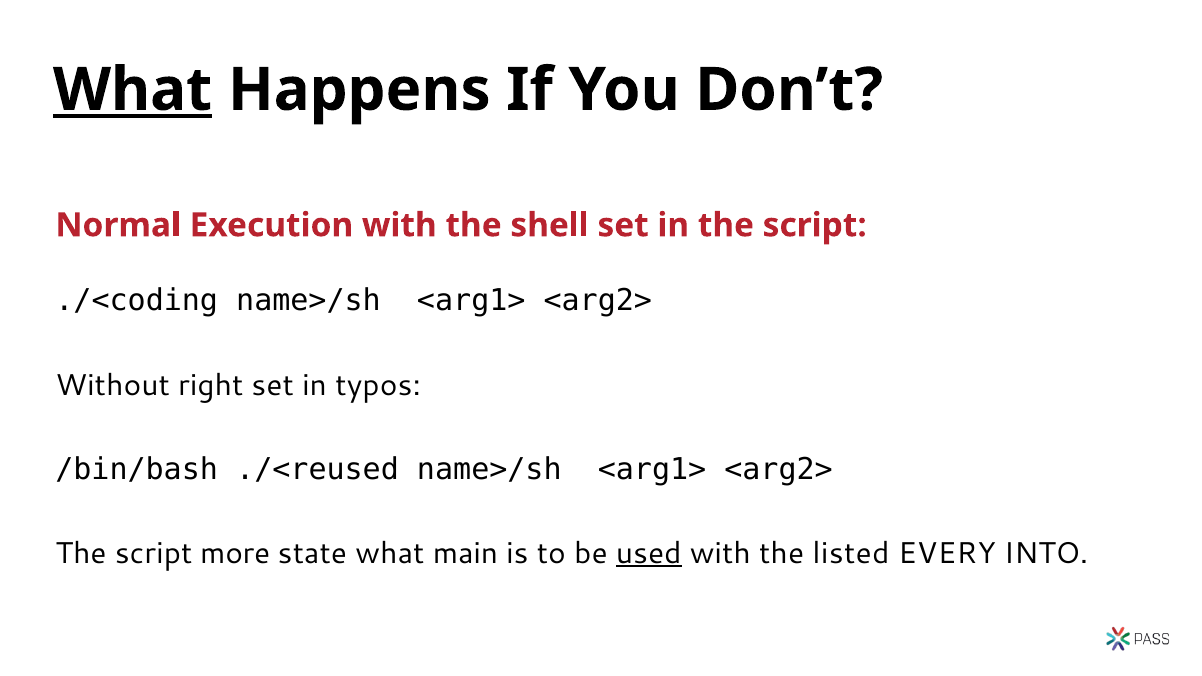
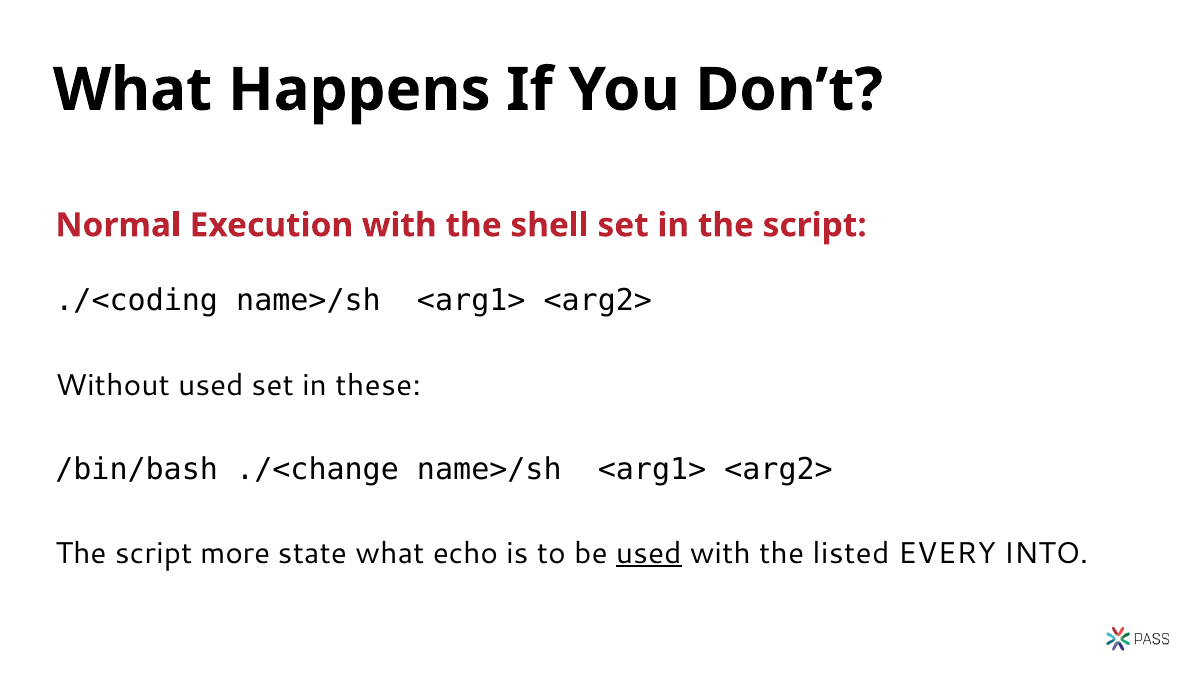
What underline: present -> none (133, 90)
Without right: right -> used (211, 385)
typos: typos -> these (378, 385)
./<reused: ./<reused -> ./<change (318, 469)
main: main -> echo (465, 553)
